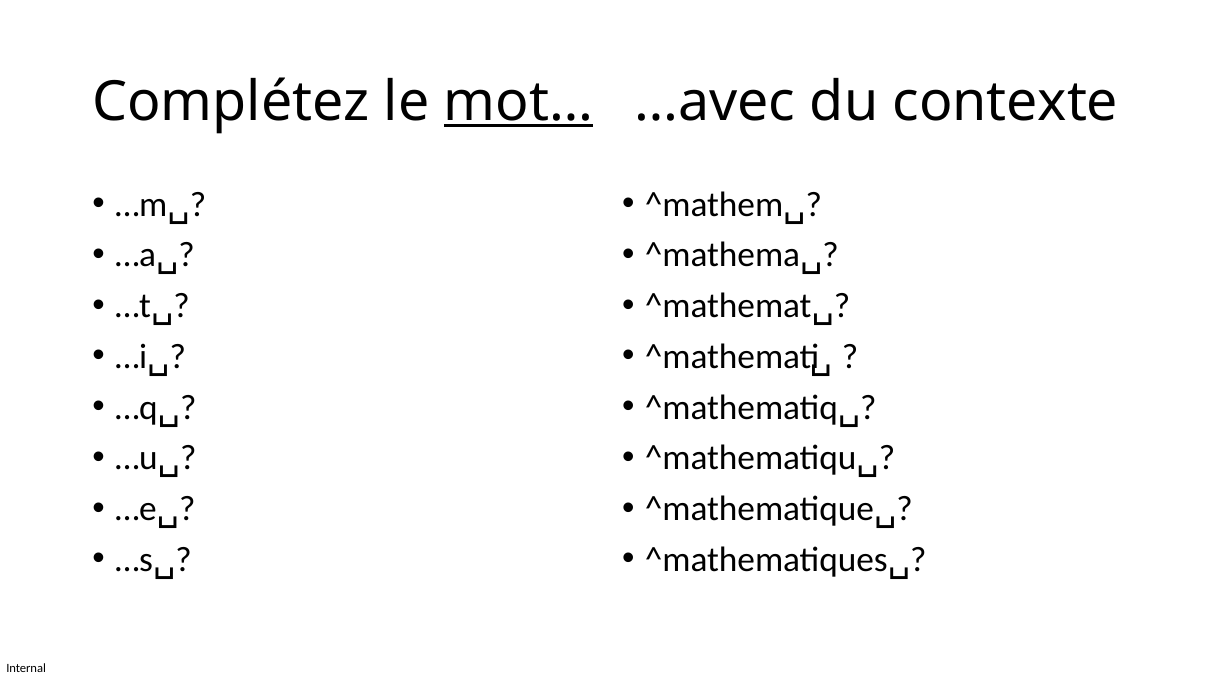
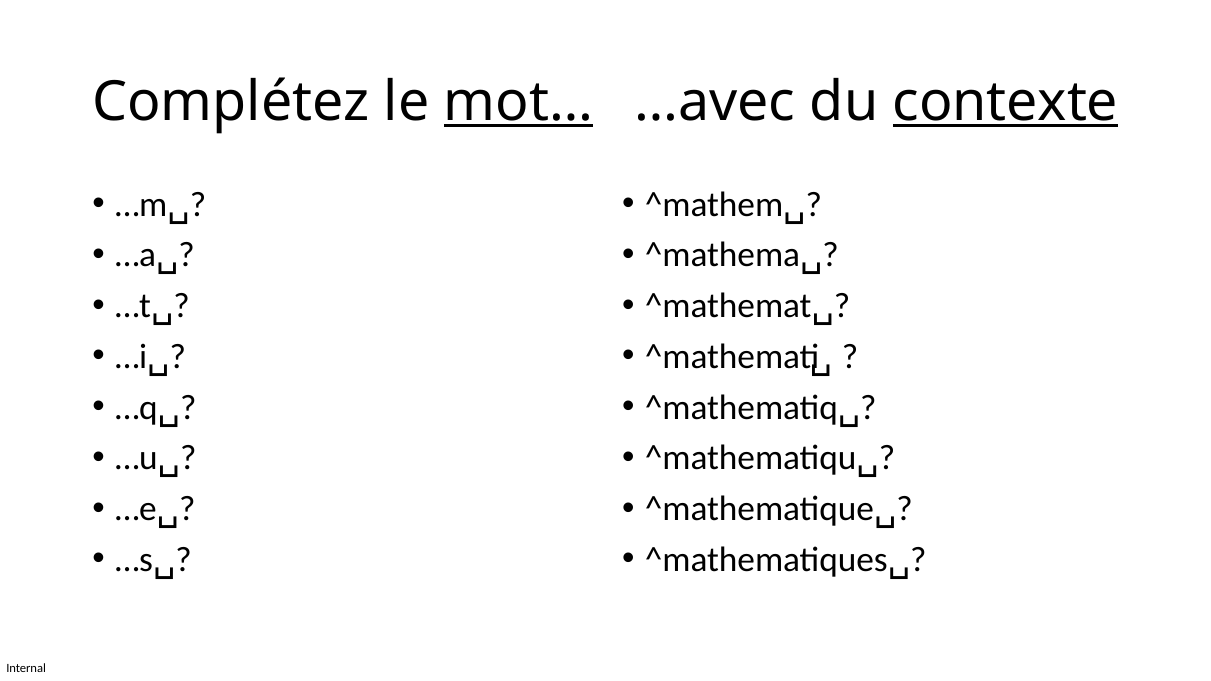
contexte underline: none -> present (1006, 102)
